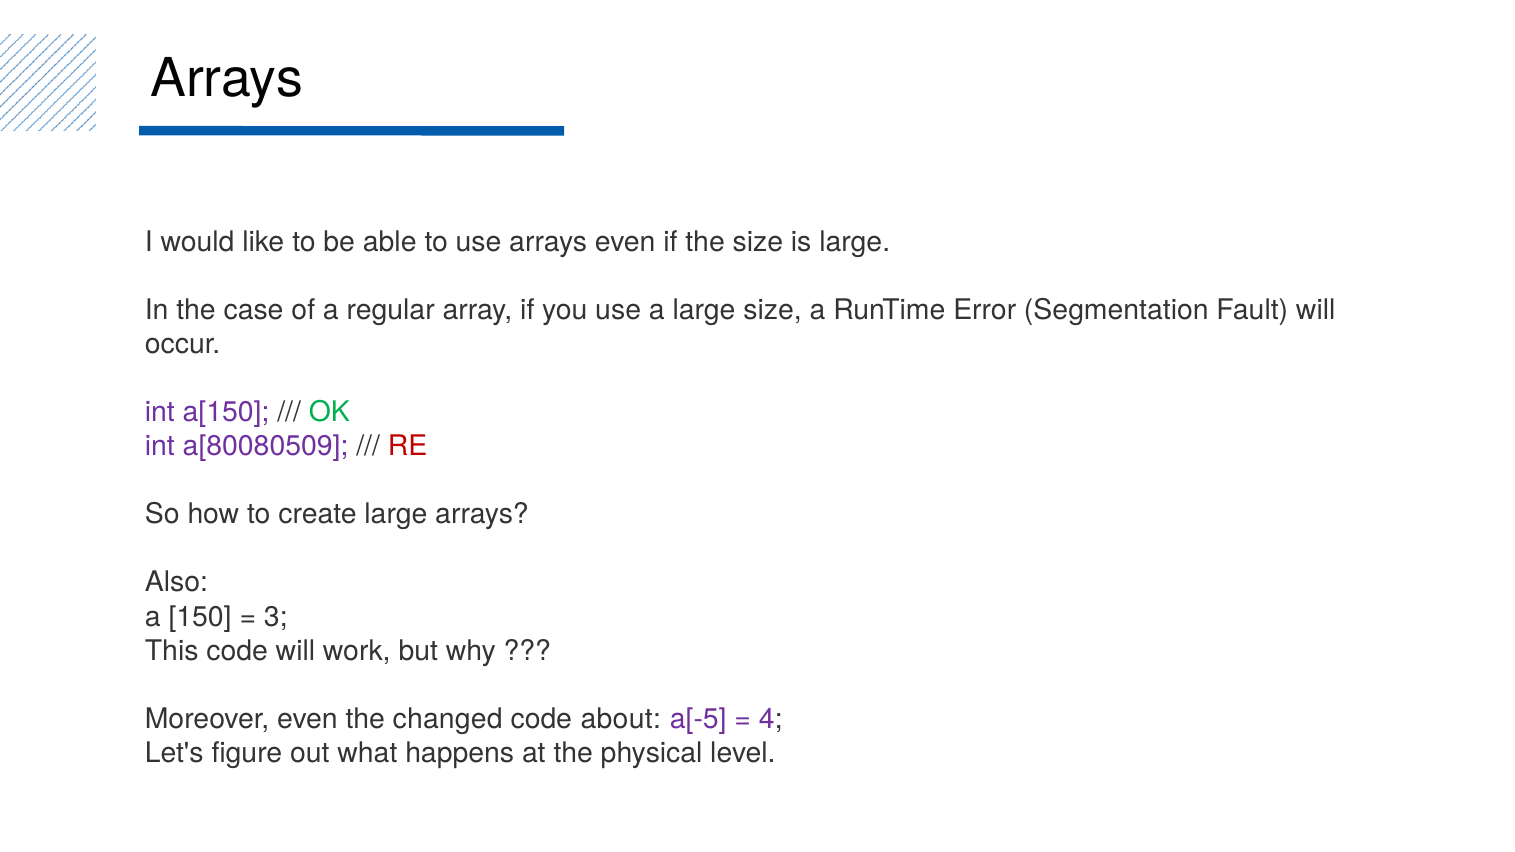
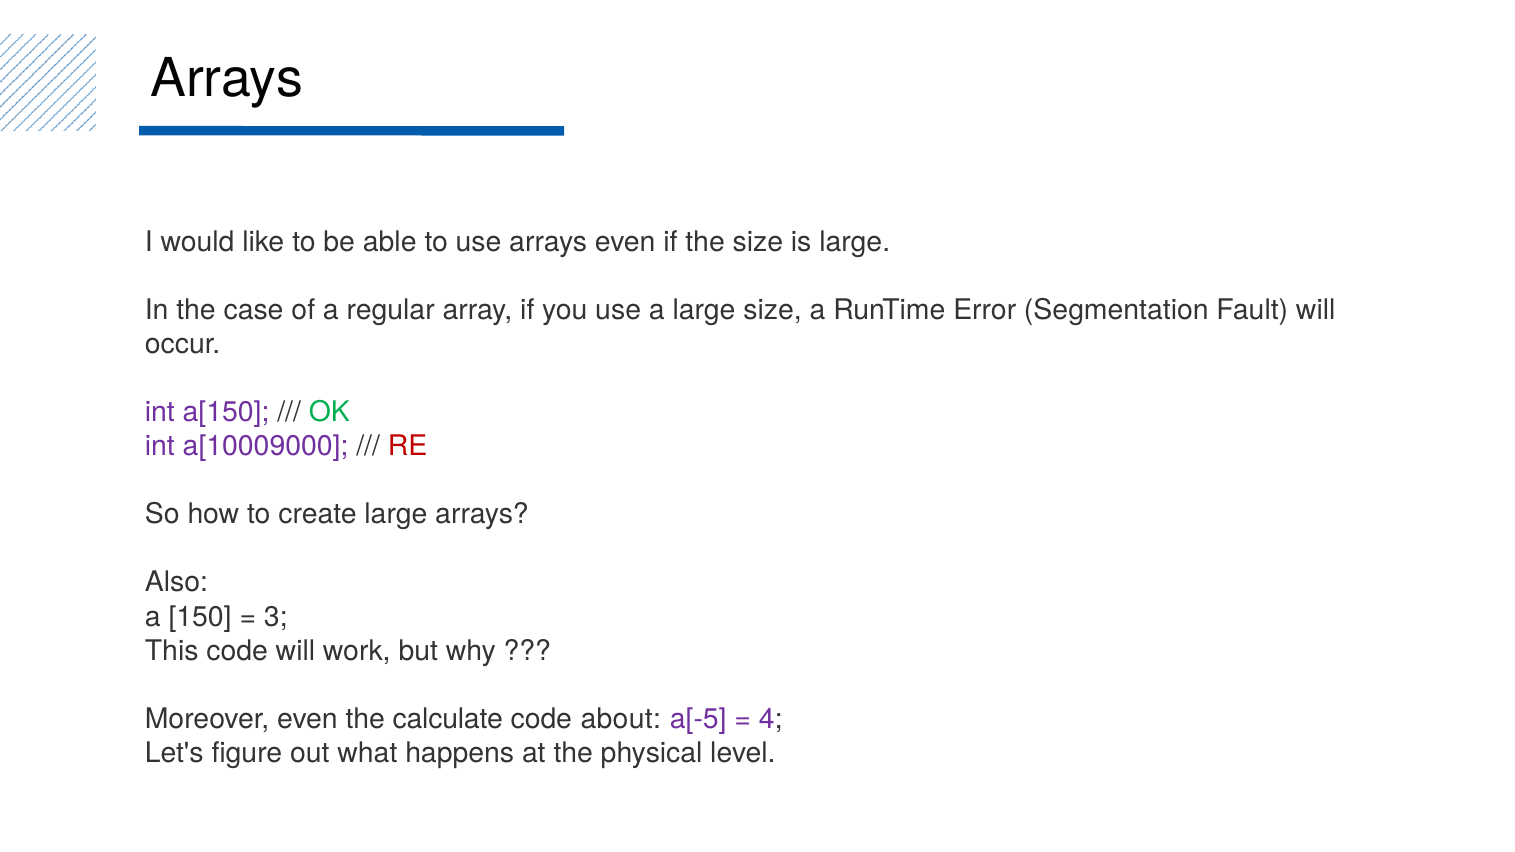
a[80080509: a[80080509 -> a[10009000 (266, 446)
changed: changed -> calculate (448, 719)
